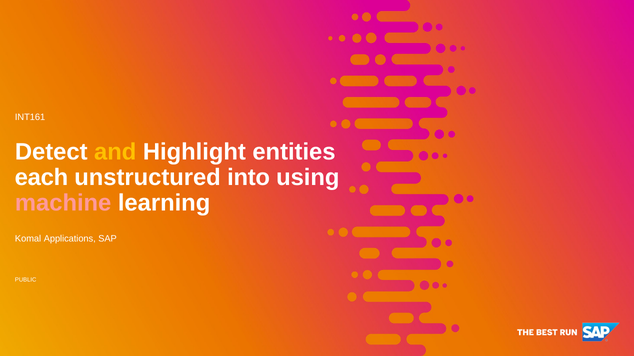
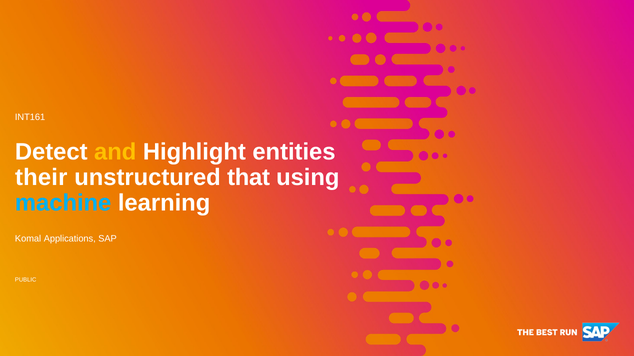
each: each -> their (41, 178)
into: into -> that (249, 178)
machine colour: pink -> light blue (63, 203)
